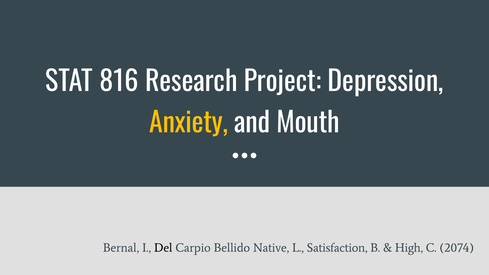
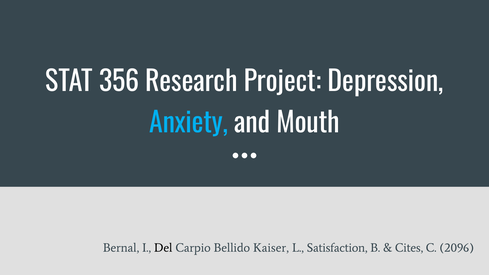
816: 816 -> 356 (119, 82)
Anxiety colour: yellow -> light blue (189, 123)
Native: Native -> Kaiser (271, 248)
High: High -> Cites (409, 248)
2074: 2074 -> 2096 (457, 248)
